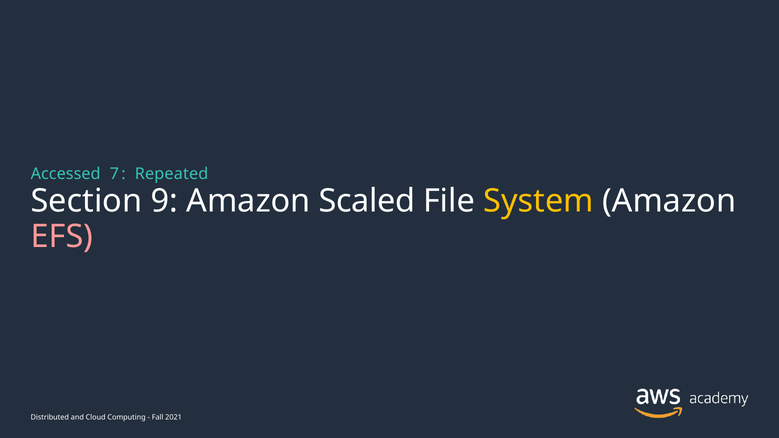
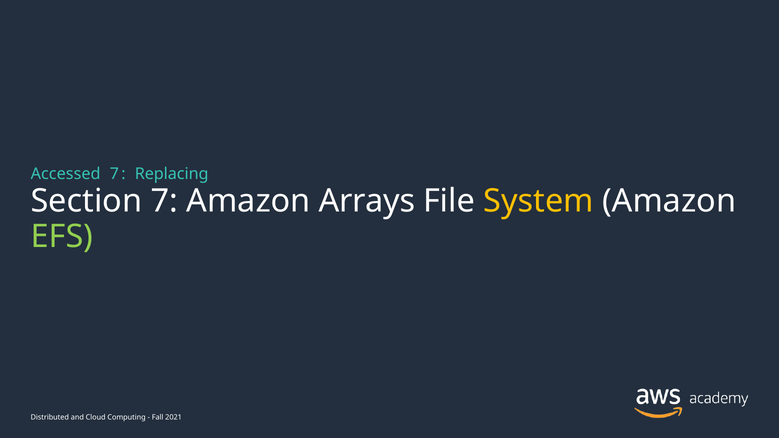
Repeated: Repeated -> Replacing (172, 174)
Section 9: 9 -> 7 (164, 201)
Scaled: Scaled -> Arrays (367, 201)
EFS colour: pink -> light green (62, 236)
